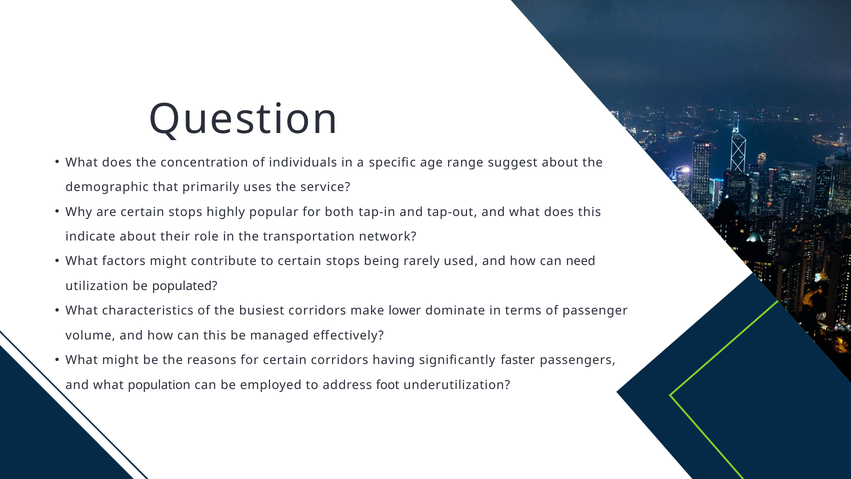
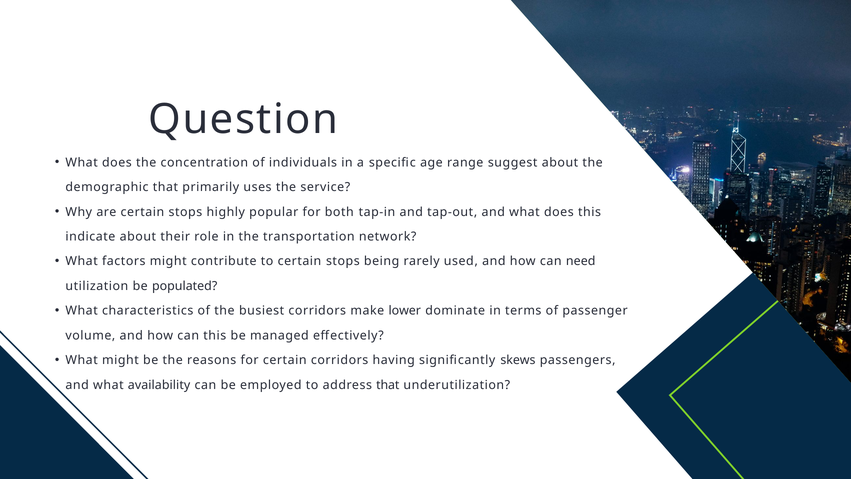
faster: faster -> skews (518, 360)
population: population -> availability (159, 385)
address foot: foot -> that (388, 385)
